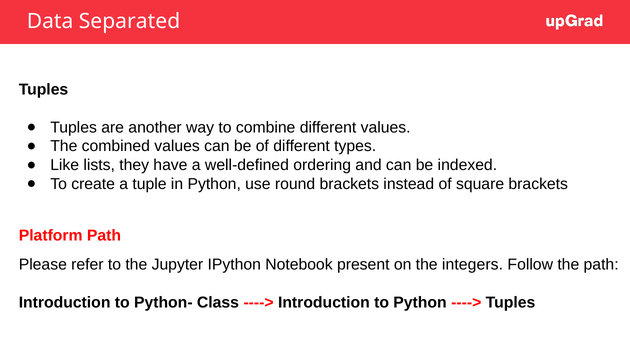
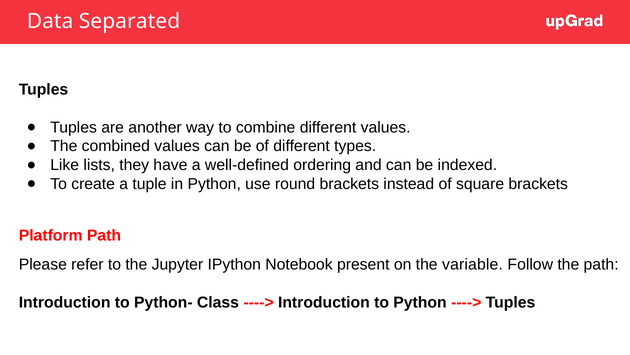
integers: integers -> variable (472, 264)
